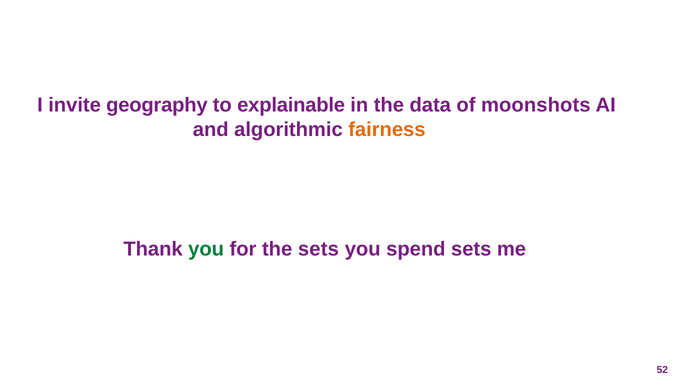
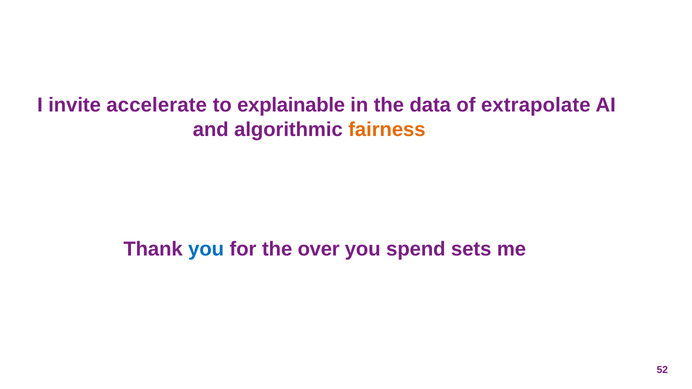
geography: geography -> accelerate (157, 105)
moonshots: moonshots -> extrapolate (536, 105)
you colour: green -> blue (206, 249)
the sets: sets -> over (319, 249)
